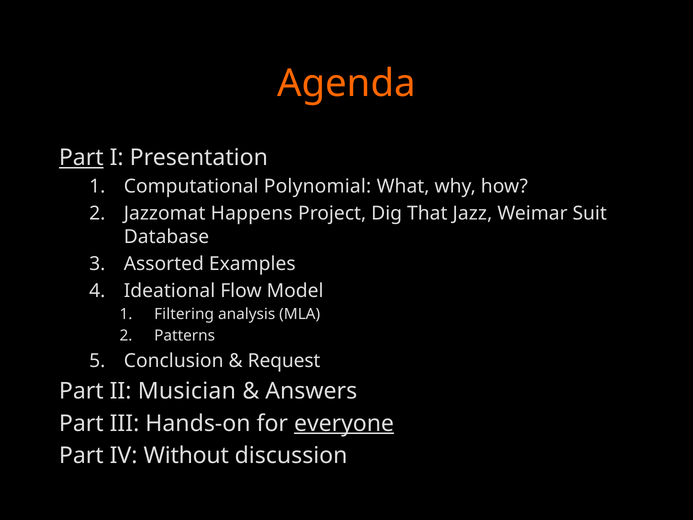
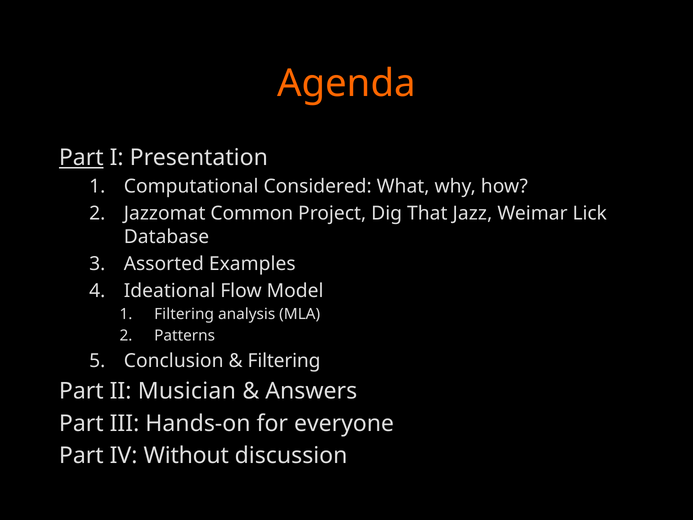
Polynomial: Polynomial -> Considered (318, 187)
Happens: Happens -> Common (252, 213)
Suit: Suit -> Lick (590, 213)
Request: Request -> Filtering (284, 361)
everyone underline: present -> none (344, 423)
